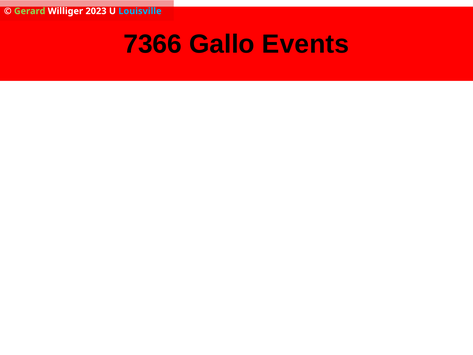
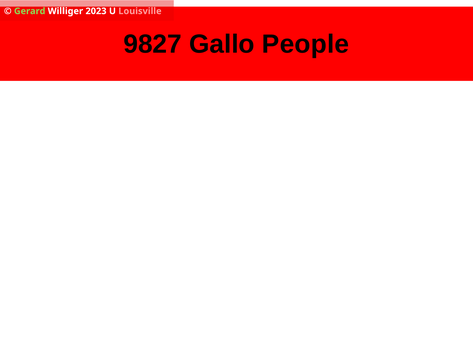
Louisville colour: light blue -> pink (140, 11)
7366: 7366 -> 9827 (153, 44)
Events: Events -> People (306, 44)
